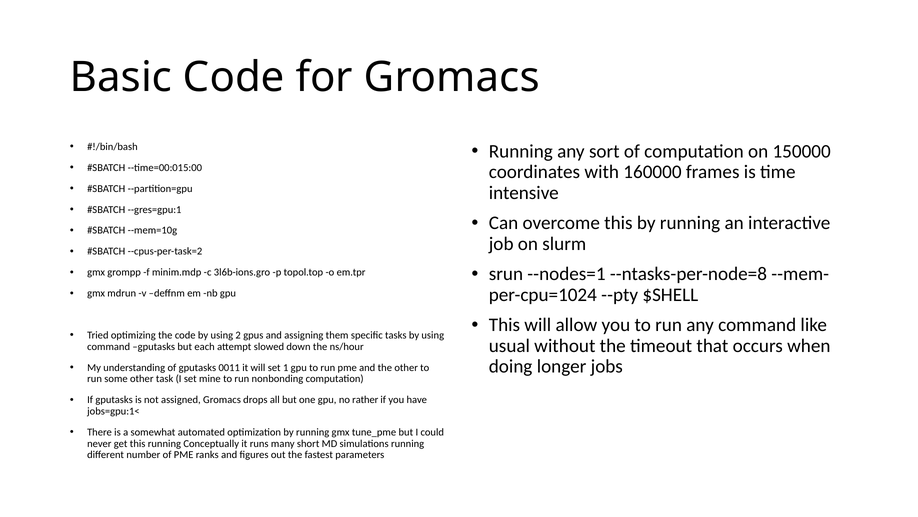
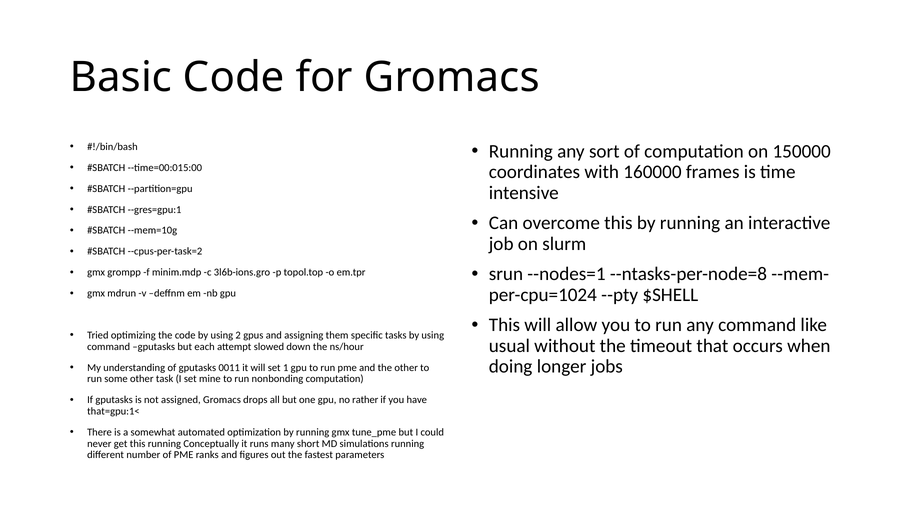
jobs=gpu:1<: jobs=gpu:1< -> that=gpu:1< (113, 411)
